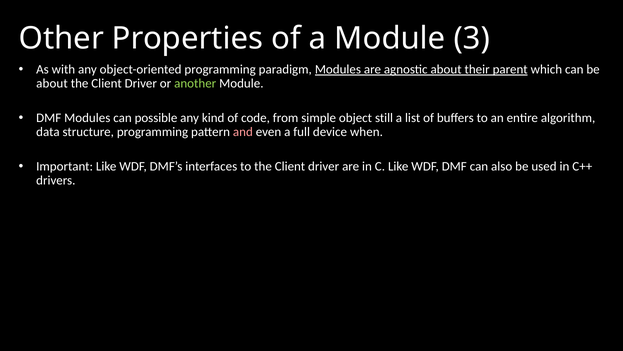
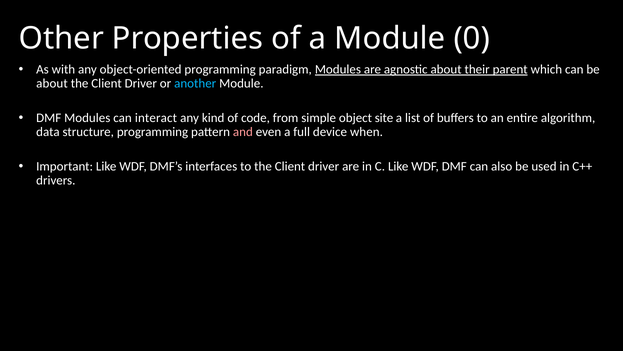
3: 3 -> 0 (472, 38)
another colour: light green -> light blue (195, 83)
possible: possible -> interact (156, 118)
still: still -> site (384, 118)
